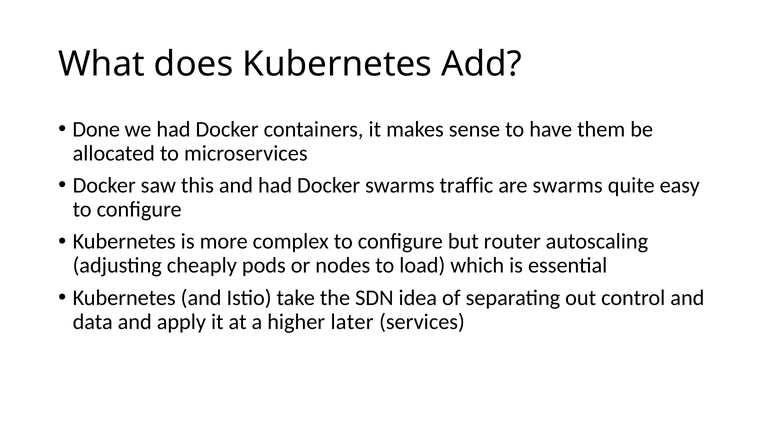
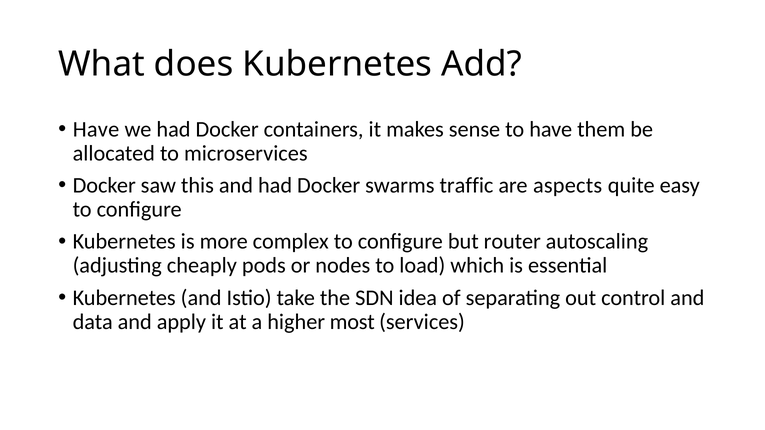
Done: Done -> Have (96, 129)
are swarms: swarms -> aspects (568, 186)
later: later -> most (352, 322)
